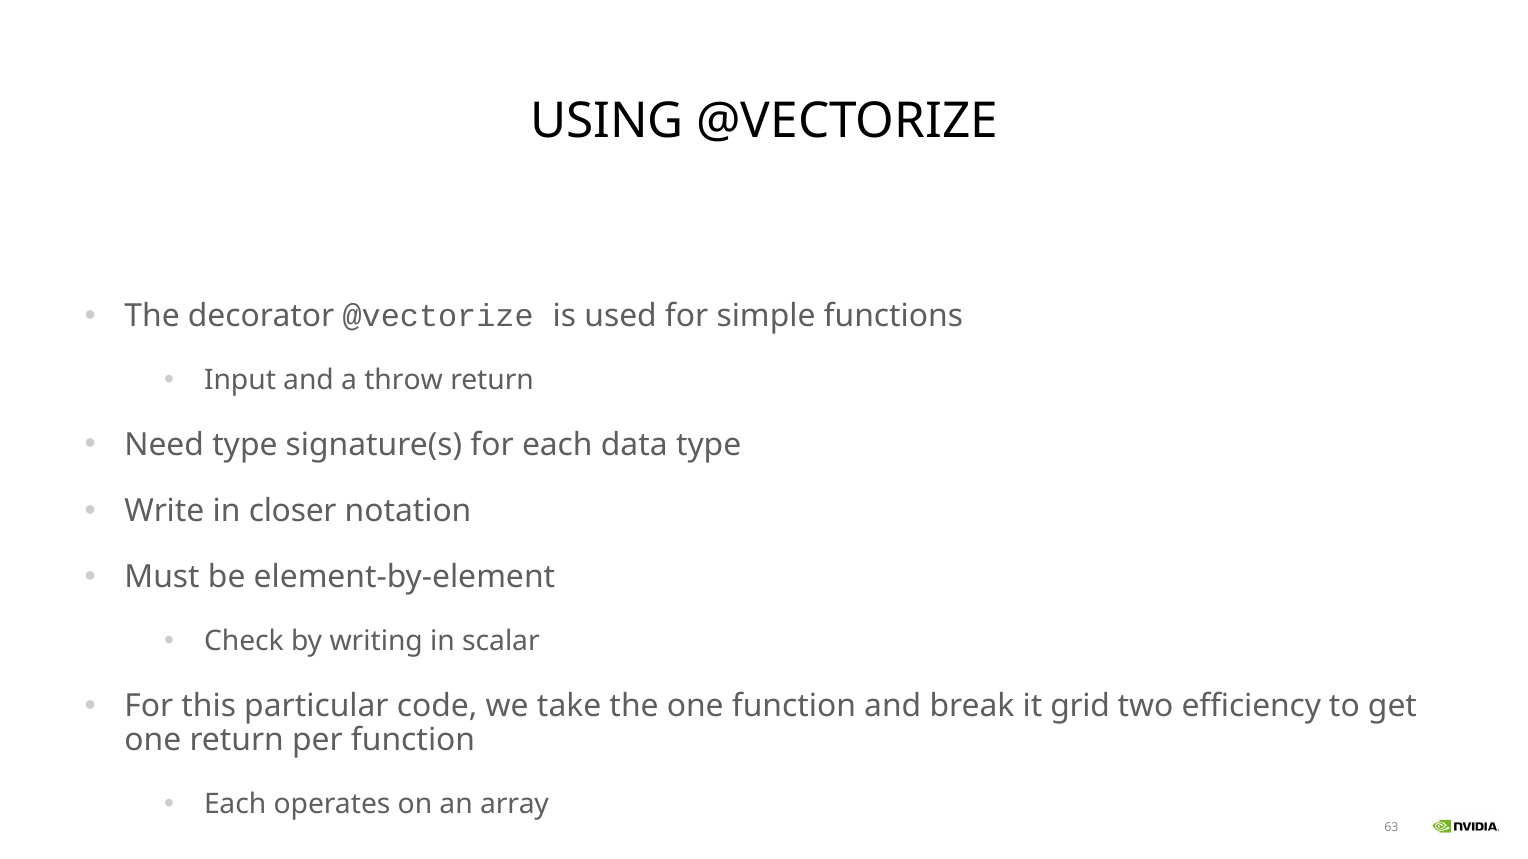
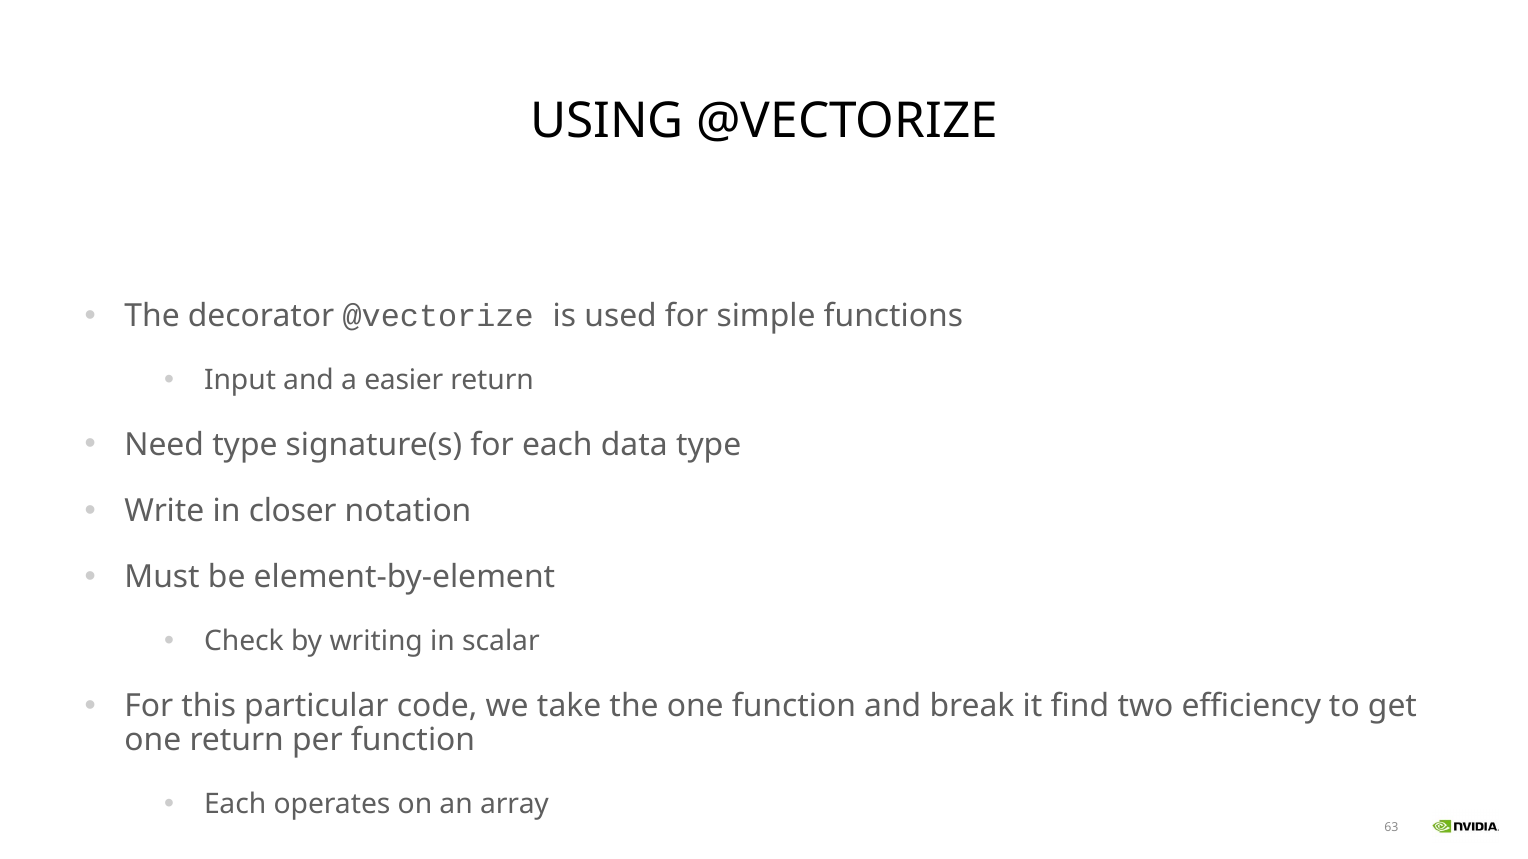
throw: throw -> easier (404, 381)
grid: grid -> find (1080, 706)
